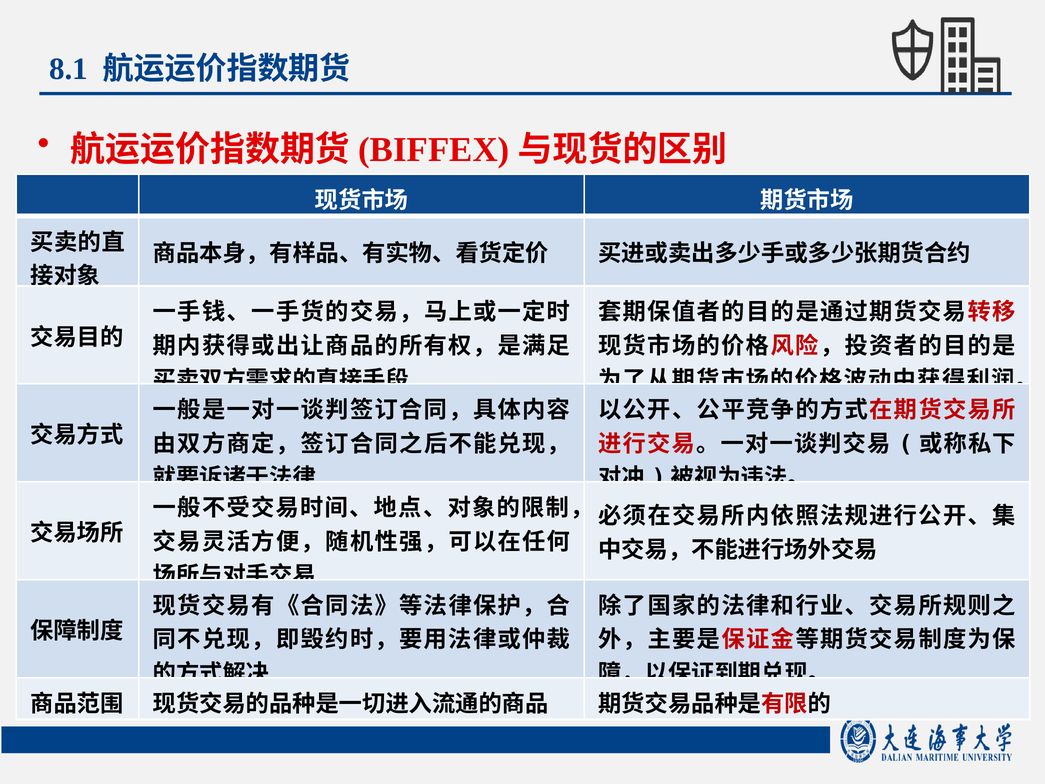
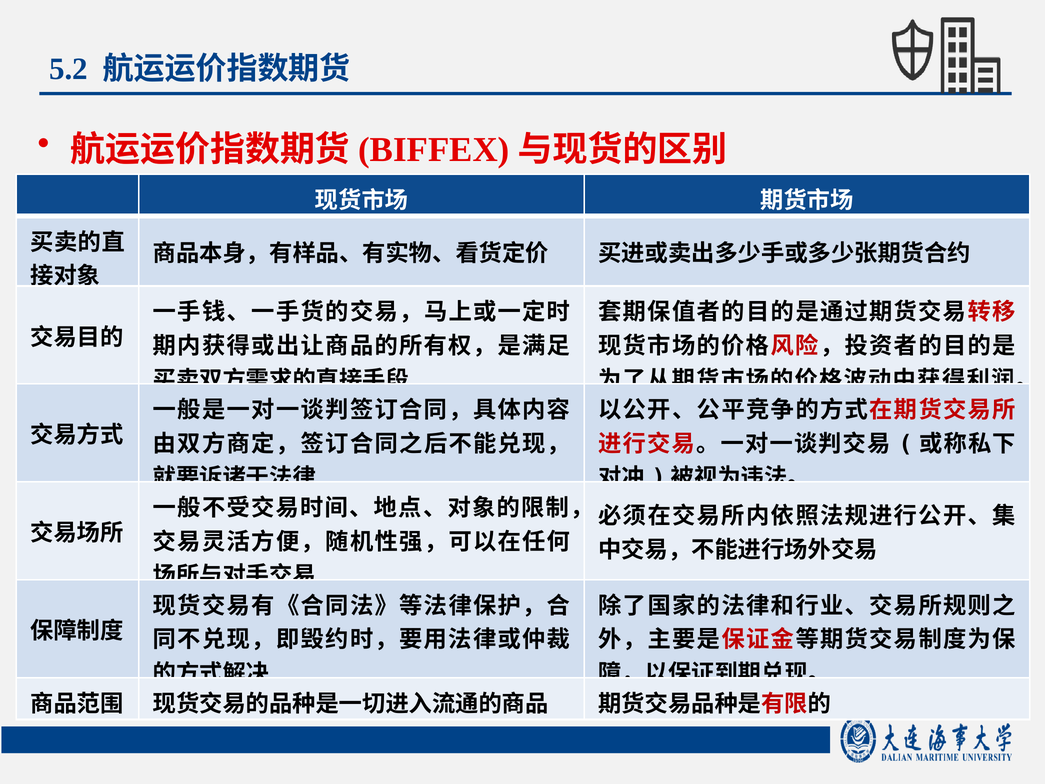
8.1: 8.1 -> 5.2 (68, 69)
